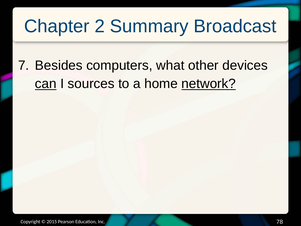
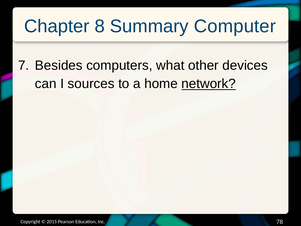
2: 2 -> 8 (100, 26)
Broadcast: Broadcast -> Computer (235, 26)
can underline: present -> none (46, 84)
